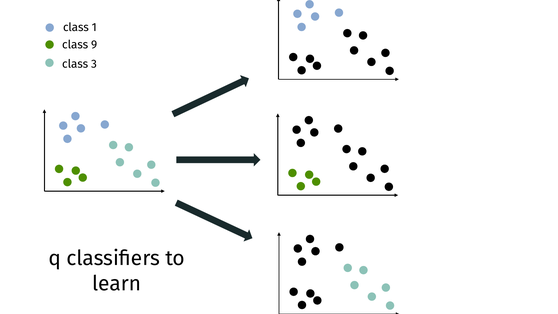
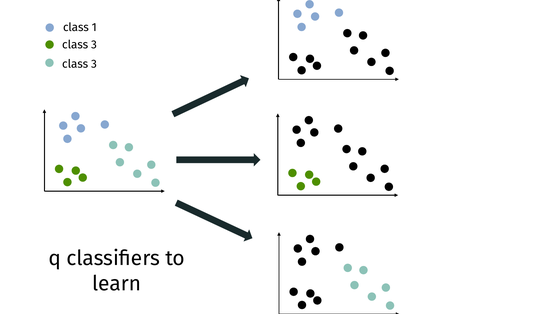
9: 9 -> 3 (94, 45)
